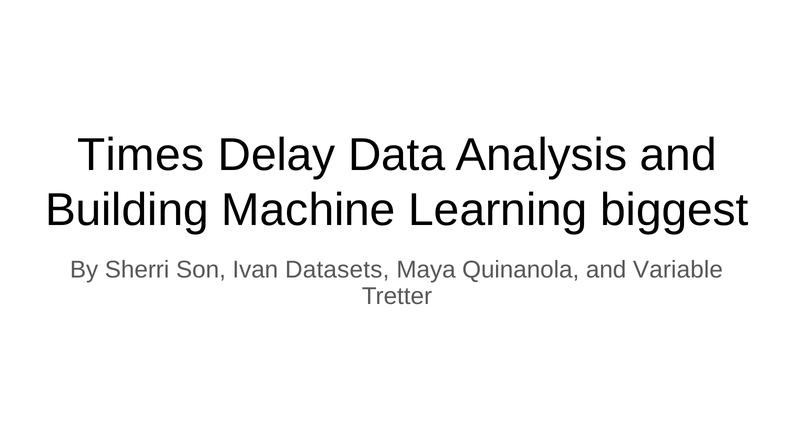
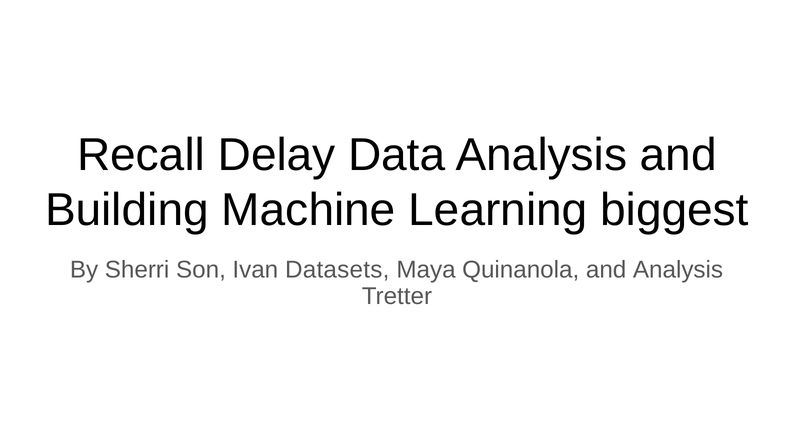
Times: Times -> Recall (141, 155)
and Variable: Variable -> Analysis (678, 270)
